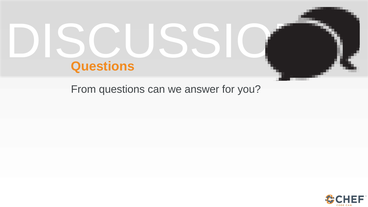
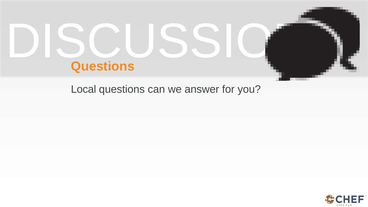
From: From -> Local (84, 89)
